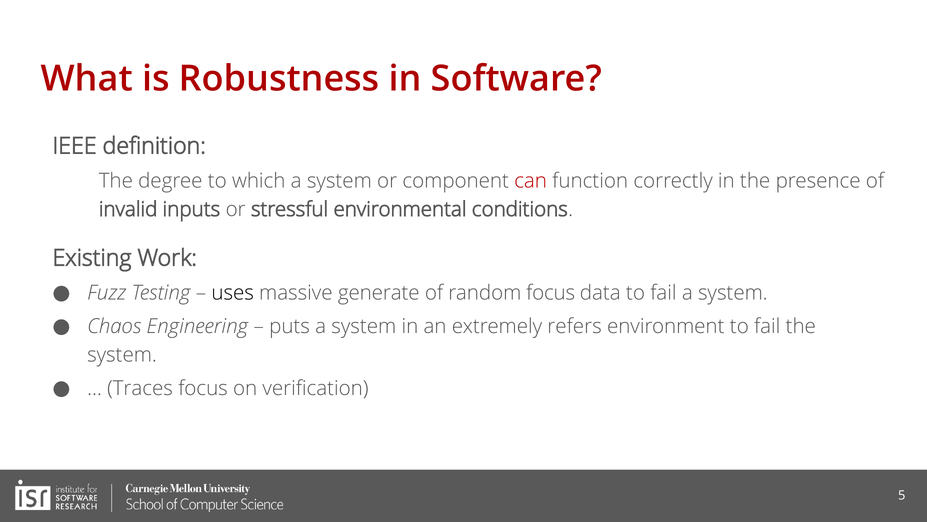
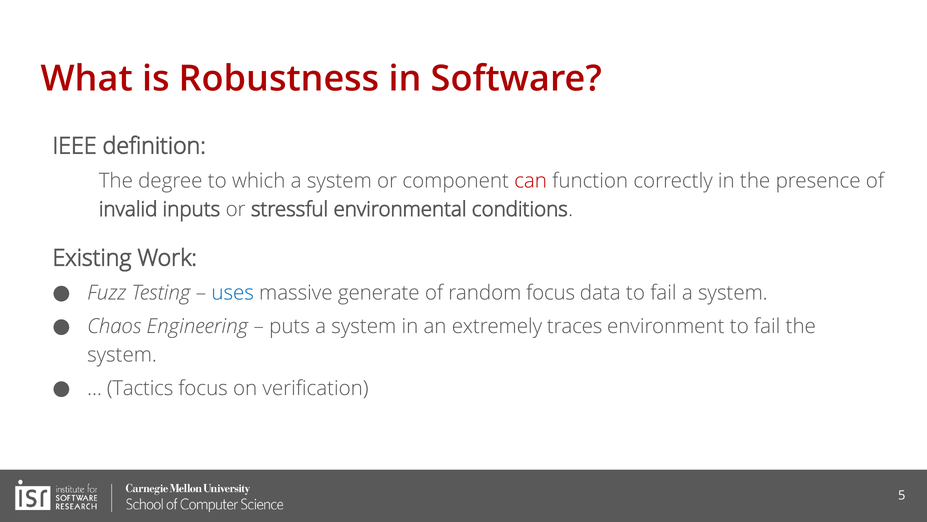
uses colour: black -> blue (233, 293)
refers: refers -> traces (575, 326)
Traces: Traces -> Tactics (140, 388)
